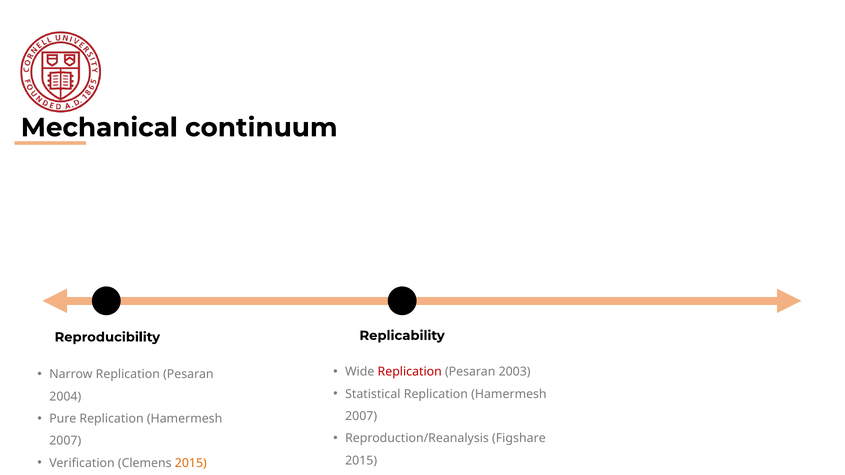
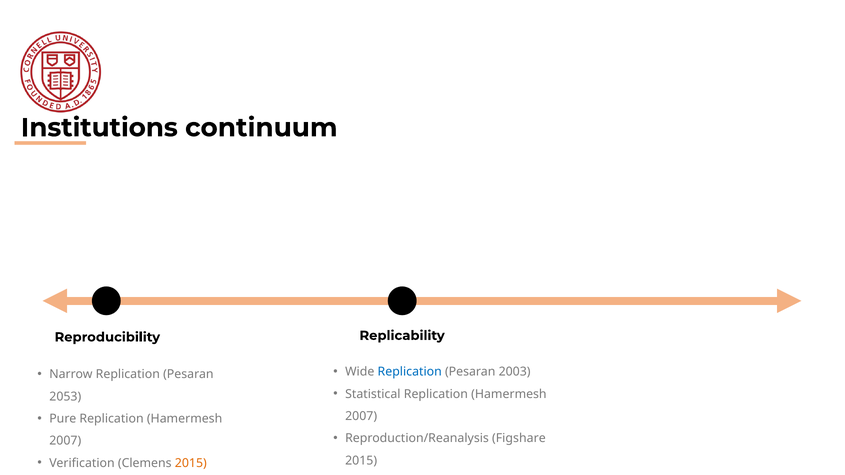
Mechanical: Mechanical -> Institutions (99, 128)
Replication colour: red -> blue (410, 372)
2004: 2004 -> 2053 (65, 397)
